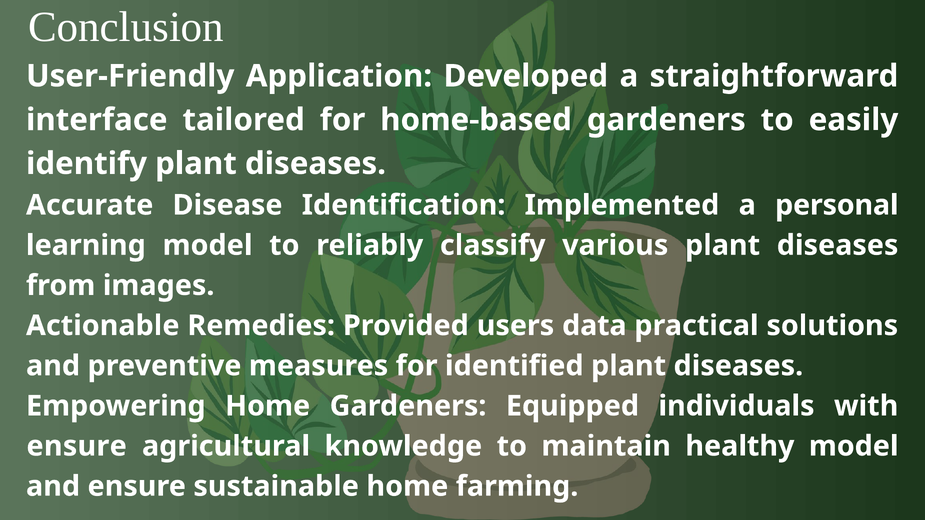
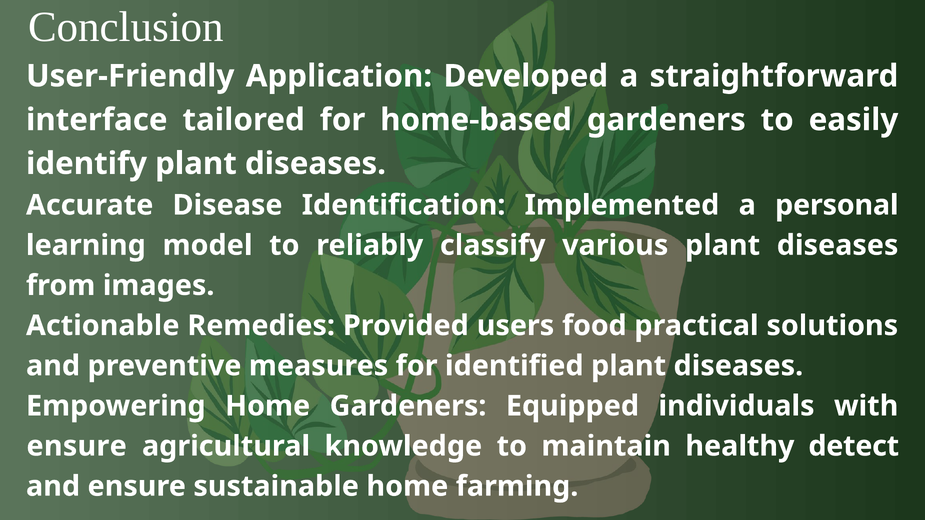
data: data -> food (594, 326)
healthy model: model -> detect (854, 446)
